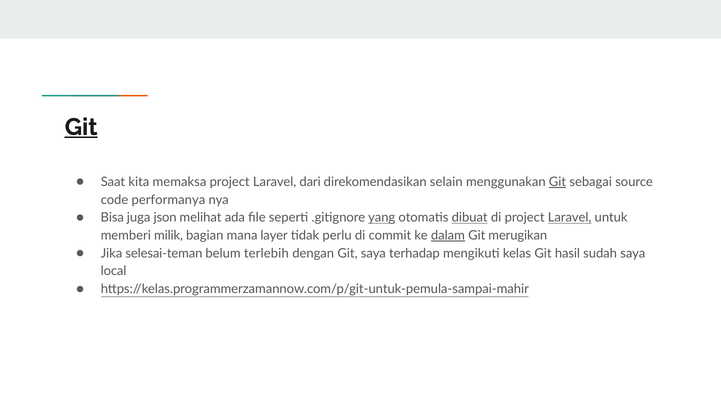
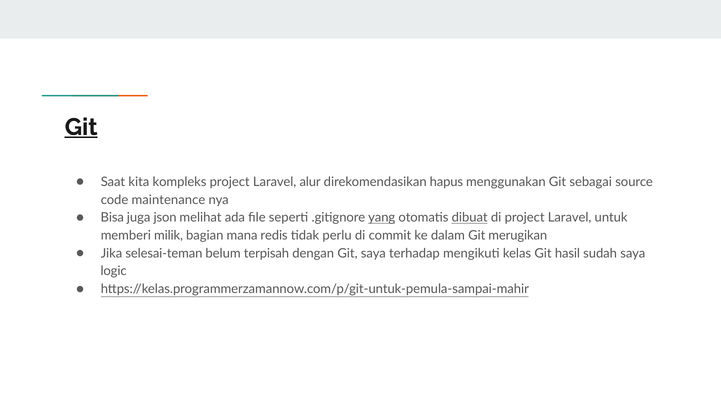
memaksa: memaksa -> kompleks (180, 182)
dari: dari -> alur (310, 182)
selain: selain -> hapus (446, 182)
Git underline: present -> none (557, 182)
performanya: performanya -> maintenance (168, 200)
Laravel underline: present -> none (570, 218)
layer: layer -> redis (274, 236)
dalam underline: present -> none (448, 236)
terlebih: terlebih -> terpisah (266, 254)
local: local -> logic (114, 272)
